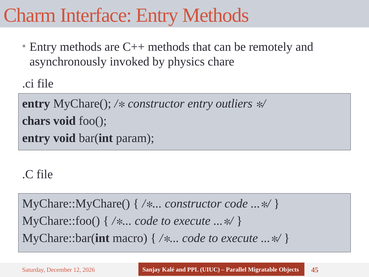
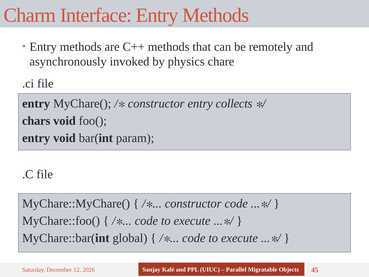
outliers: outliers -> collects (234, 103)
macro: macro -> global (130, 238)
